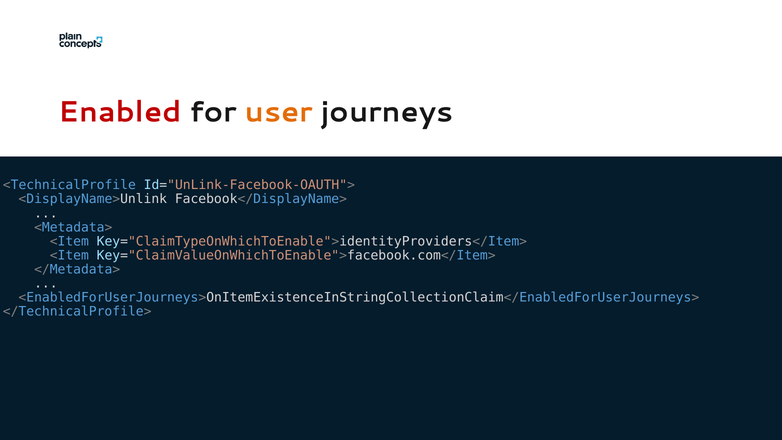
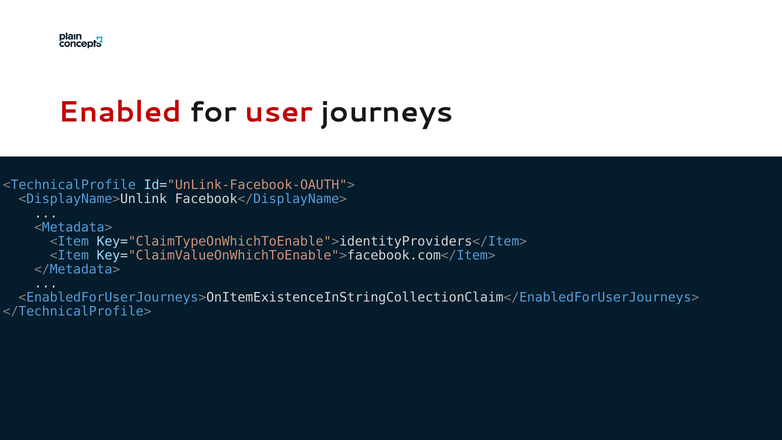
user colour: orange -> red (279, 112)
